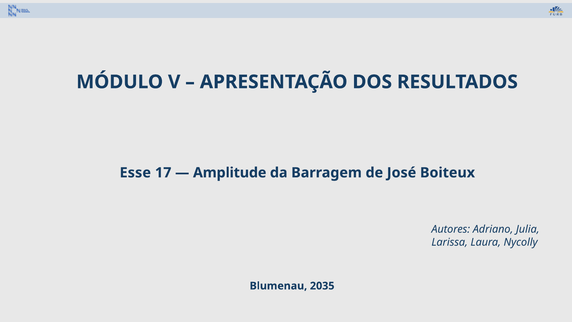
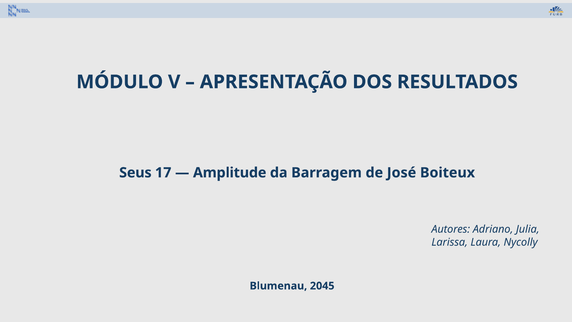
Esse: Esse -> Seus (135, 173)
2035: 2035 -> 2045 (322, 286)
